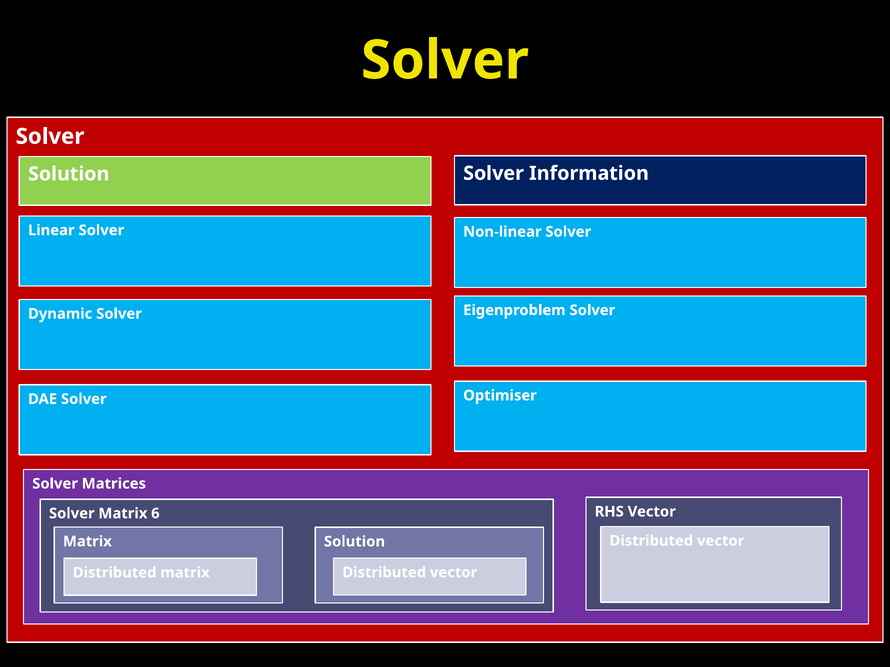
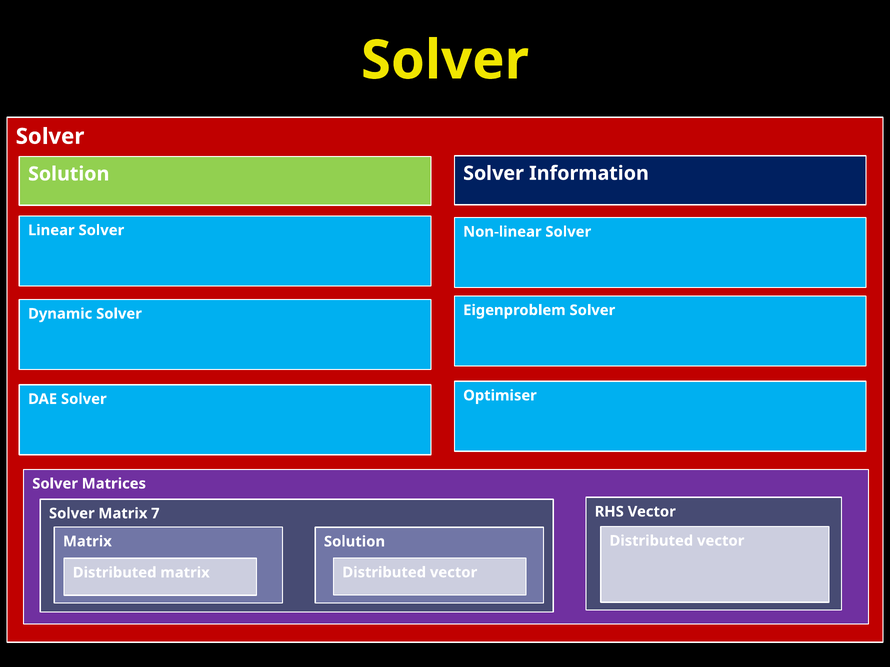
6: 6 -> 7 (155, 514)
